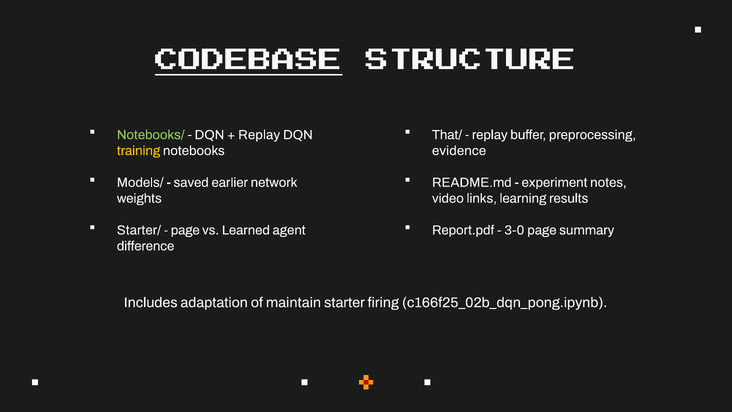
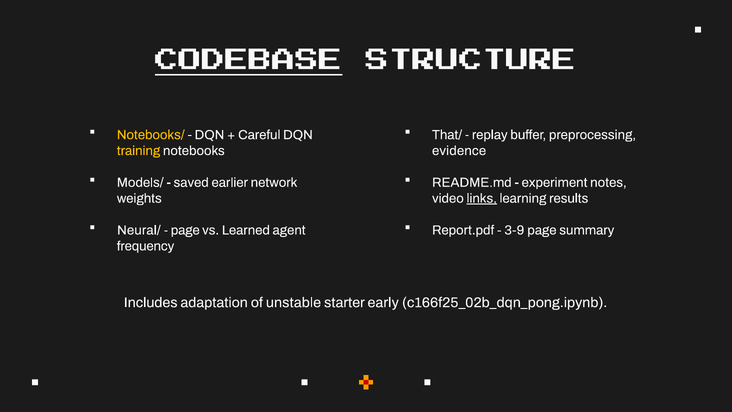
Notebooks/ colour: light green -> yellow (151, 135)
Replay: Replay -> Careful (259, 135)
links underline: none -> present (482, 198)
Starter/: Starter/ -> Neural/ (139, 230)
3-0: 3-0 -> 3-9 (514, 230)
difference: difference -> frequency (146, 246)
maintain: maintain -> unstable (293, 302)
firing: firing -> early (383, 302)
